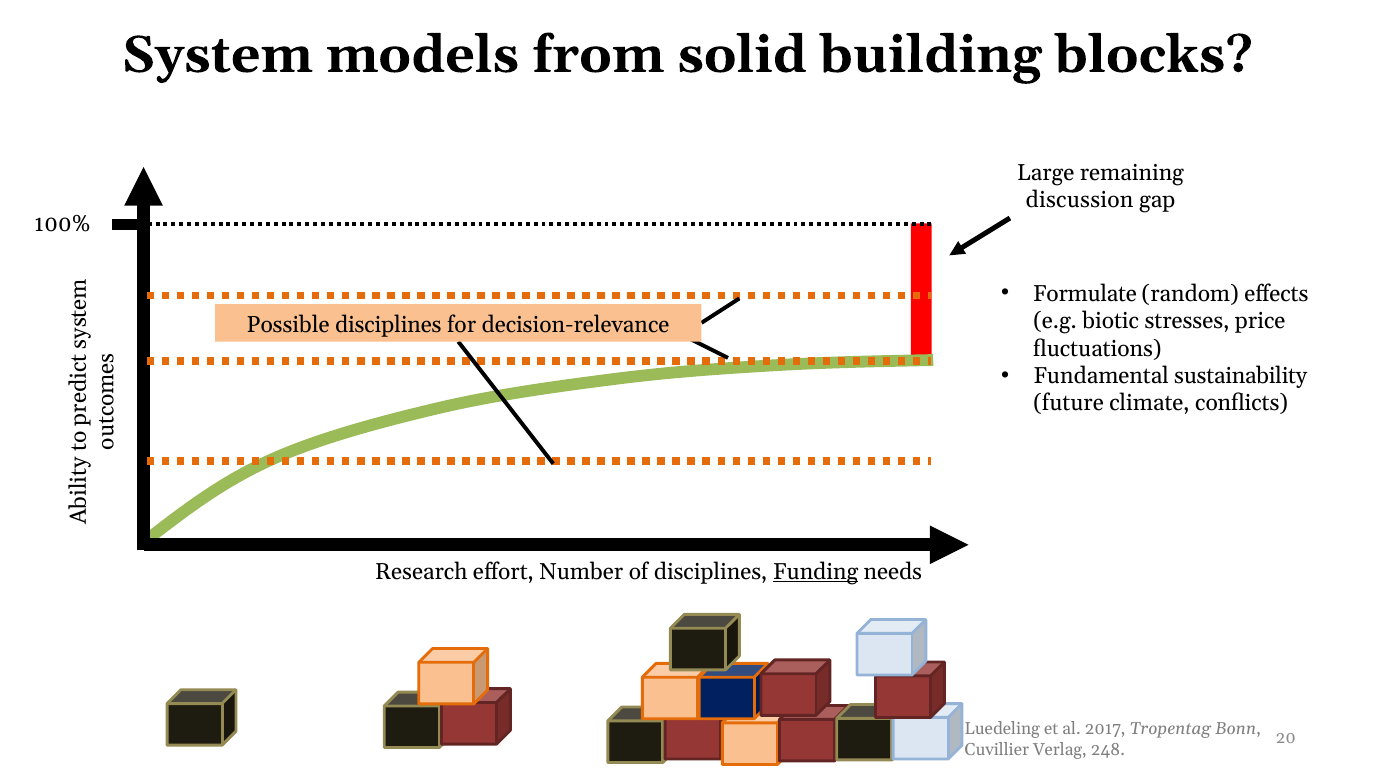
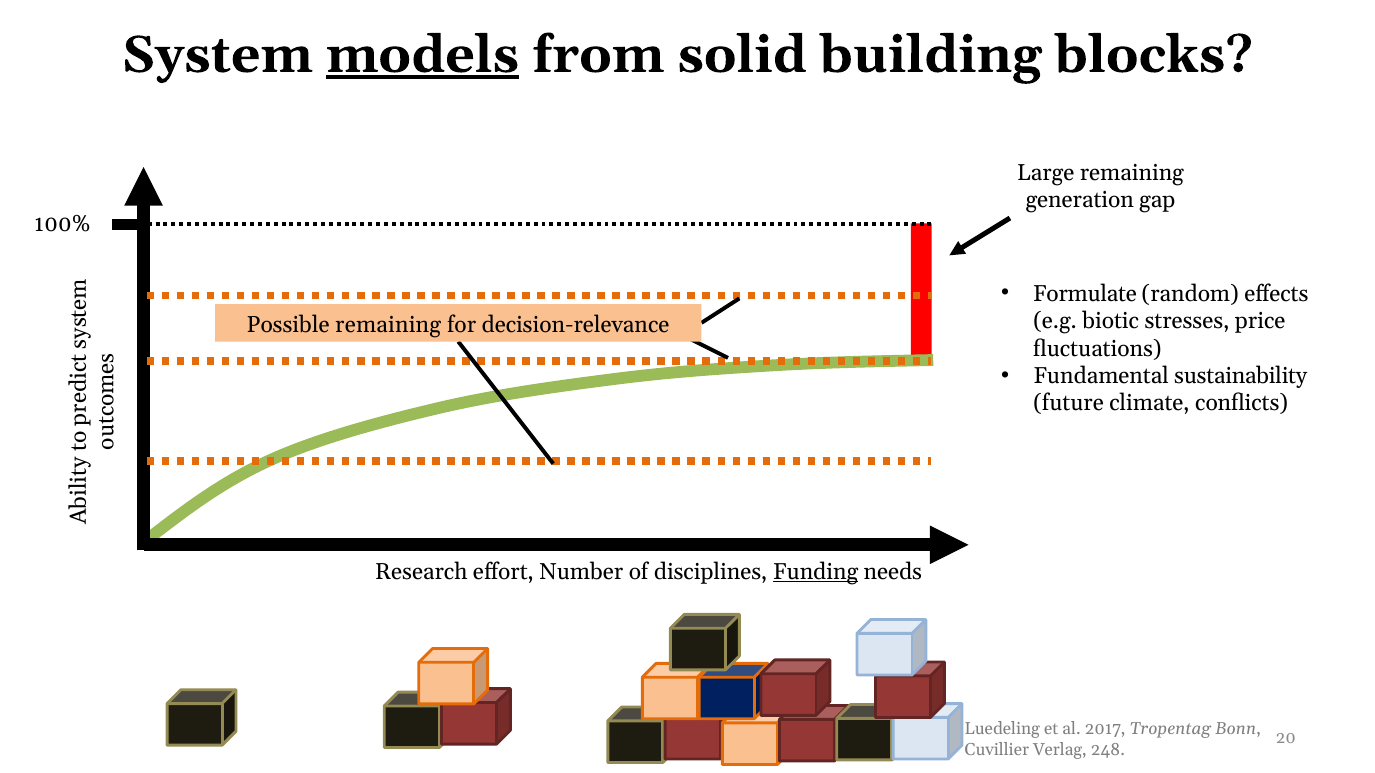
models underline: none -> present (422, 55)
discussion: discussion -> generation (1080, 200)
Possible disciplines: disciplines -> remaining (388, 325)
